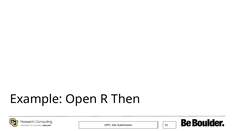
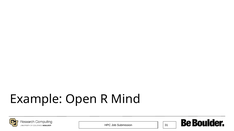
Then: Then -> Mind (126, 100)
